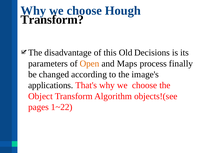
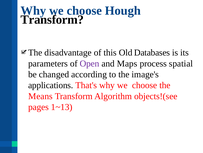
Decisions: Decisions -> Databases (152, 52)
Open colour: orange -> purple (90, 63)
finally: finally -> spatial (181, 63)
Object: Object -> Means (40, 96)
1~22: 1~22 -> 1~13 (62, 107)
